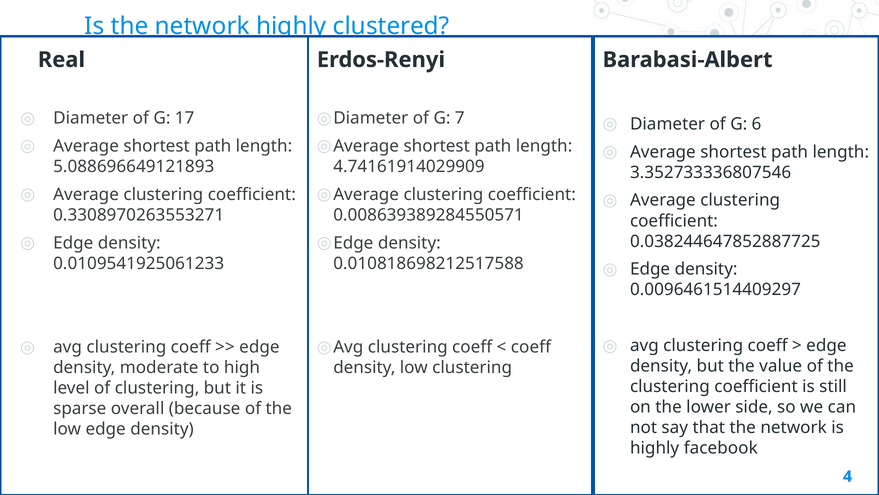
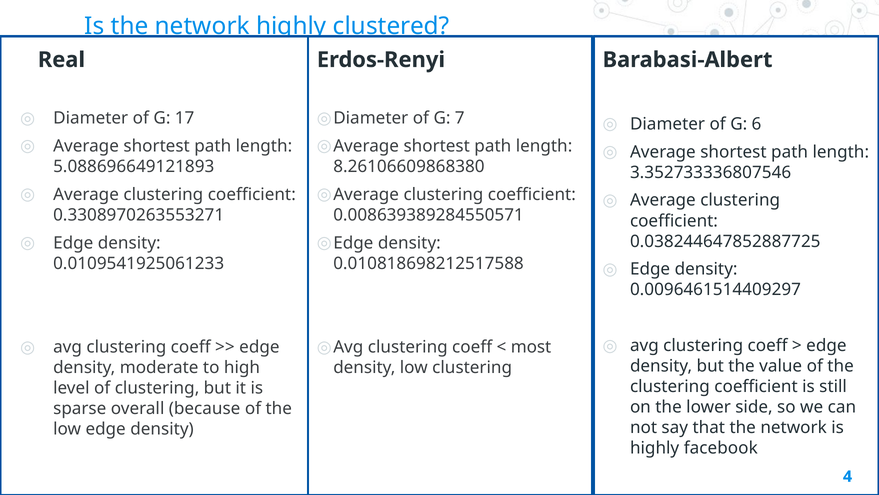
4.74161914029909: 4.74161914029909 -> 8.26106609868380 (409, 166)
coeff: coeff -> most (531, 347)
